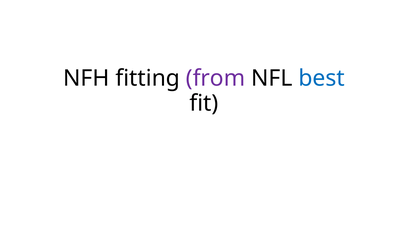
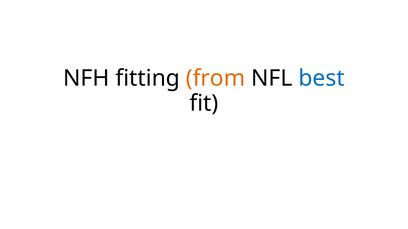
from colour: purple -> orange (216, 79)
